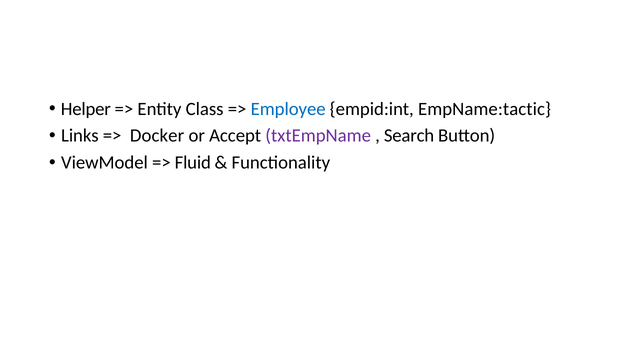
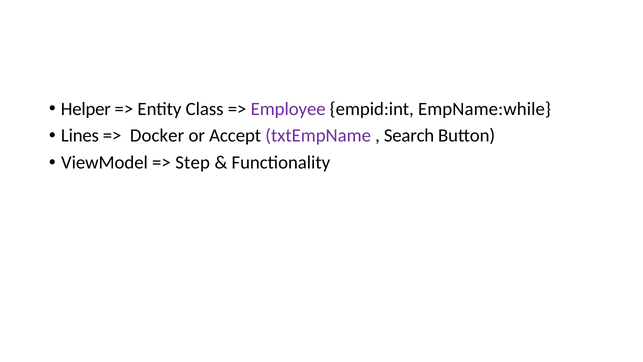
Employee colour: blue -> purple (288, 109)
EmpName:tactic: EmpName:tactic -> EmpName:while (484, 109)
Links: Links -> Lines (80, 136)
Fluid: Fluid -> Step (193, 163)
